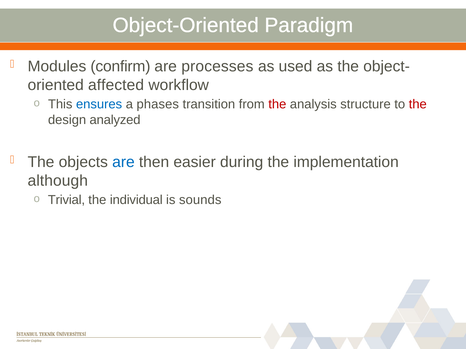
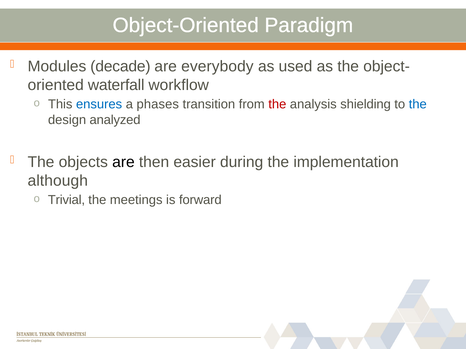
confirm: confirm -> decade (120, 66)
processes: processes -> everybody (217, 66)
affected: affected -> waterfall (116, 85)
structure: structure -> shielding (366, 105)
the colour: red -> blue (418, 105)
are colour: blue -> black (123, 162)
individual: individual -> meetings (136, 200)
sounds: sounds -> forward (200, 200)
